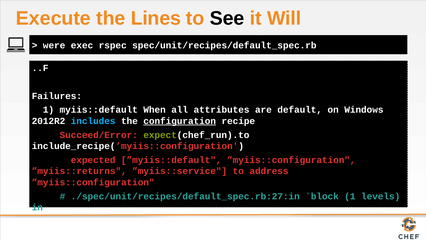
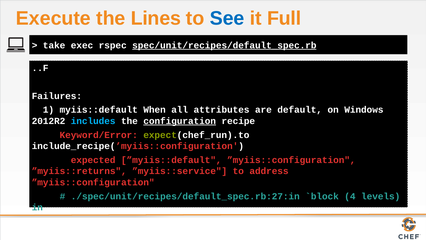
See colour: black -> blue (227, 18)
Will: Will -> Full (284, 18)
were: were -> take (54, 45)
spec/unit/recipes/default_spec.rb underline: none -> present (224, 45)
Succeed/Error: Succeed/Error -> Keyword/Error (99, 135)
1: 1 -> 4 (350, 196)
